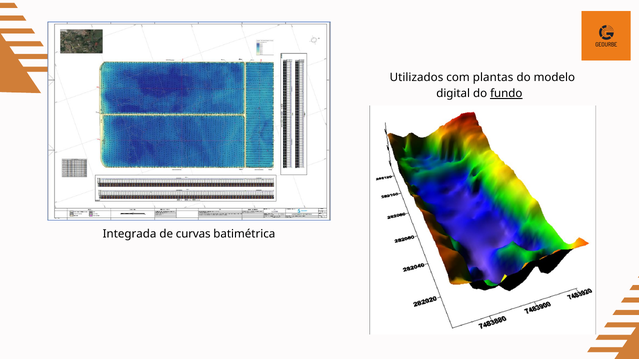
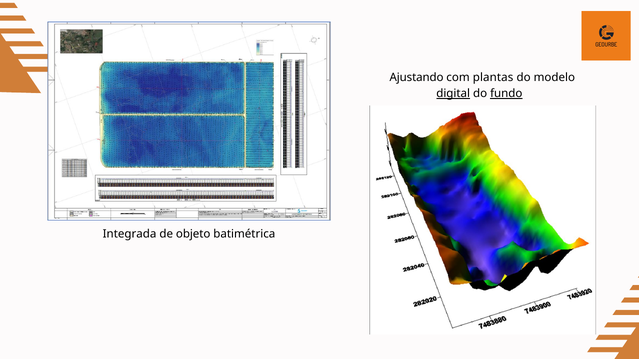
Utilizados: Utilizados -> Ajustando (417, 78)
digital underline: none -> present (453, 94)
curvas: curvas -> objeto (193, 234)
